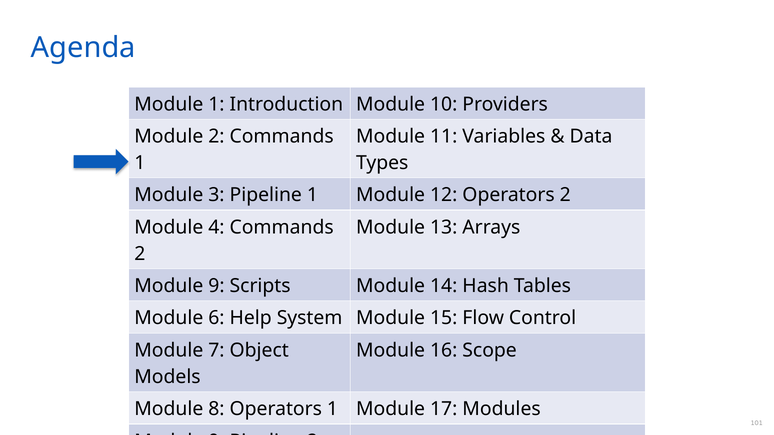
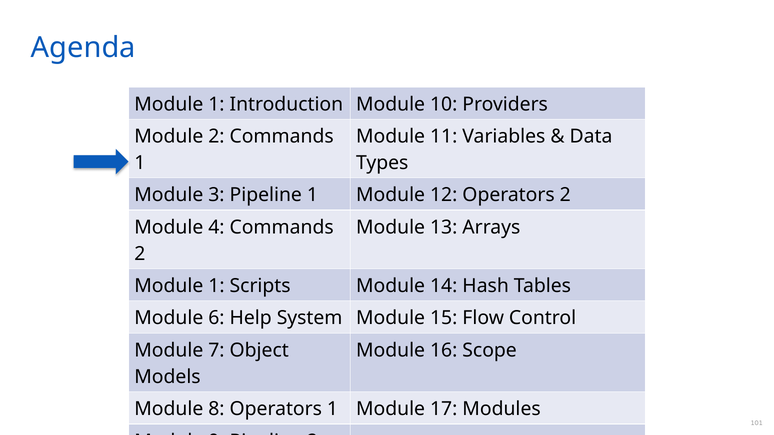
9: 9 -> 1 (216, 286)
